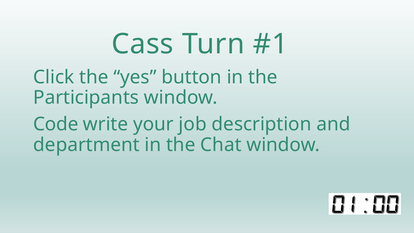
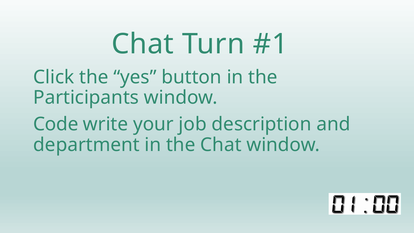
Cass: Cass -> Chat (143, 44)
